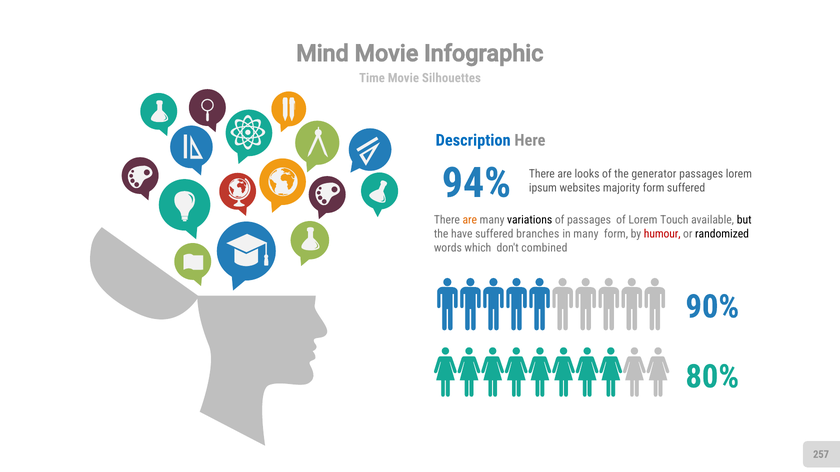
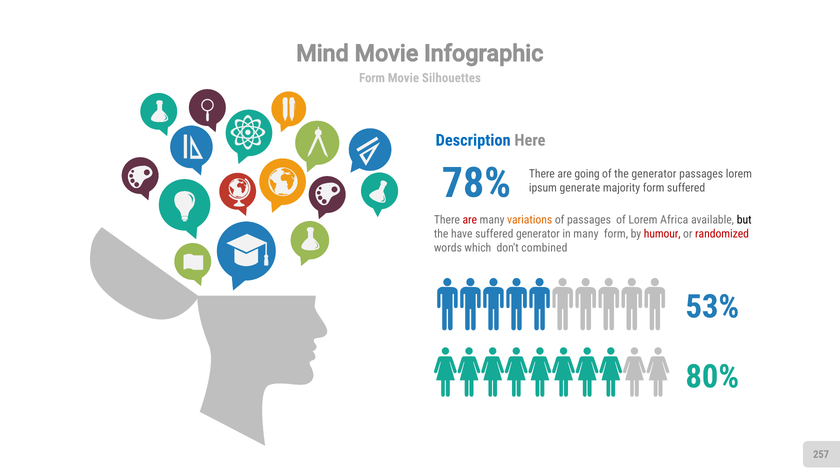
Time: Time -> Form (372, 78)
94%: 94% -> 78% (476, 183)
looks: looks -> going (587, 174)
websites: websites -> generate (580, 188)
are colour: orange -> red (470, 220)
variations colour: black -> orange (530, 220)
Touch: Touch -> Africa (674, 220)
suffered branches: branches -> generator (538, 234)
randomized colour: black -> red (722, 234)
90%: 90% -> 53% (712, 307)
